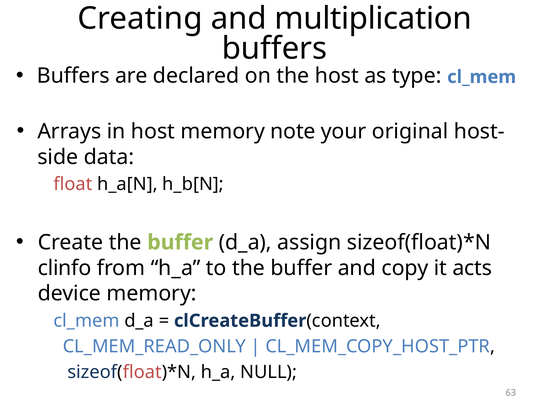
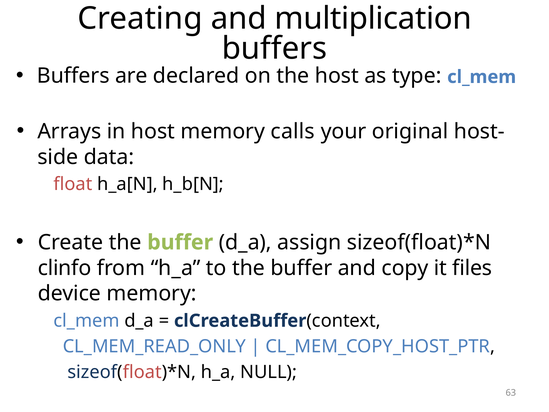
note: note -> calls (293, 131)
acts: acts -> files (472, 268)
